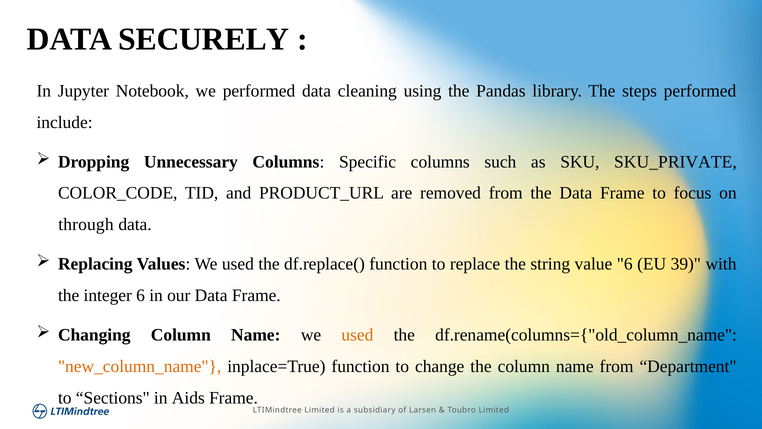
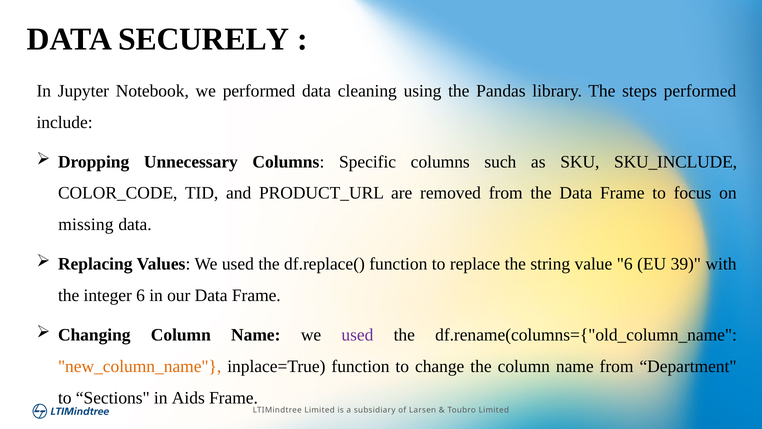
SKU_PRIVATE: SKU_PRIVATE -> SKU_INCLUDE (676, 162)
through: through -> missing (86, 224)
used colour: orange -> purple (357, 335)
